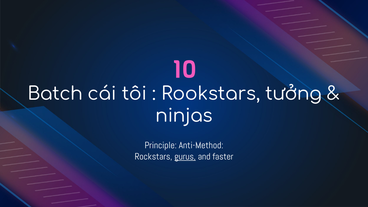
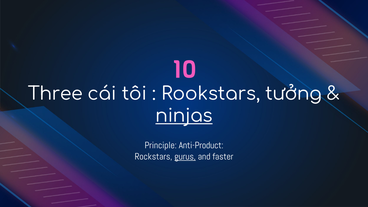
Batch: Batch -> Three (55, 94)
ninjas underline: none -> present (184, 116)
Anti-Method: Anti-Method -> Anti-Product (201, 145)
